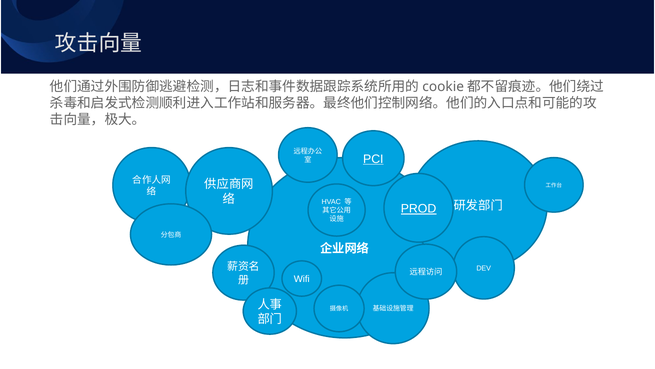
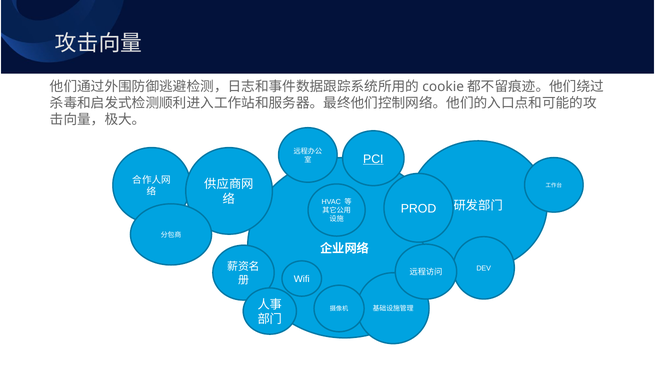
PROD underline: present -> none (419, 208)
